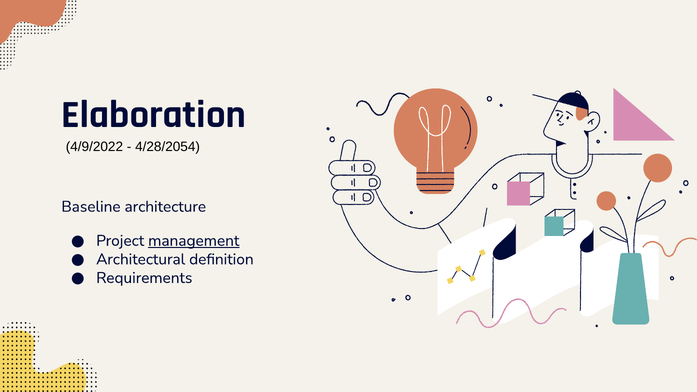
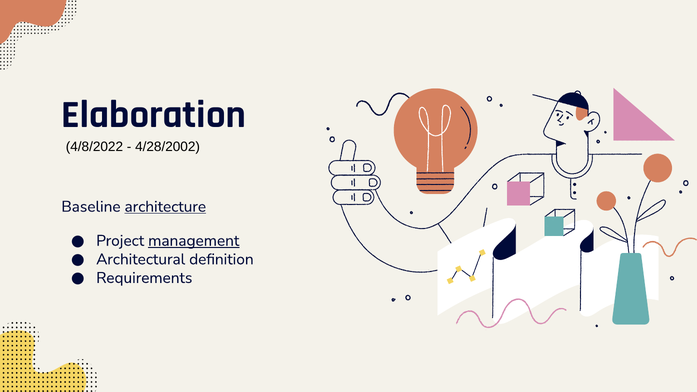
4/9/2022: 4/9/2022 -> 4/8/2022 (94, 147)
4/28/2054: 4/28/2054 -> 4/28/2002 (168, 147)
architecture underline: none -> present (165, 207)
